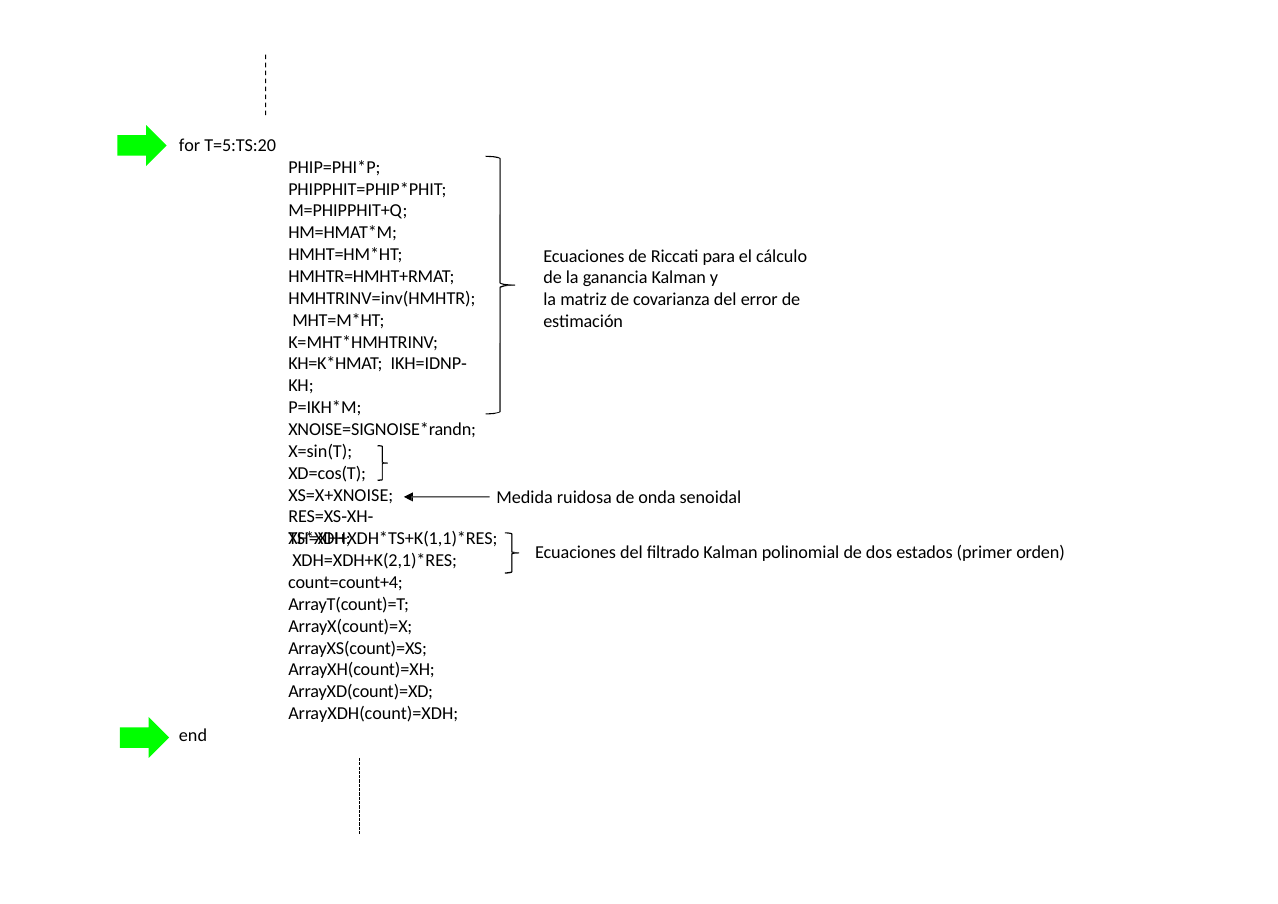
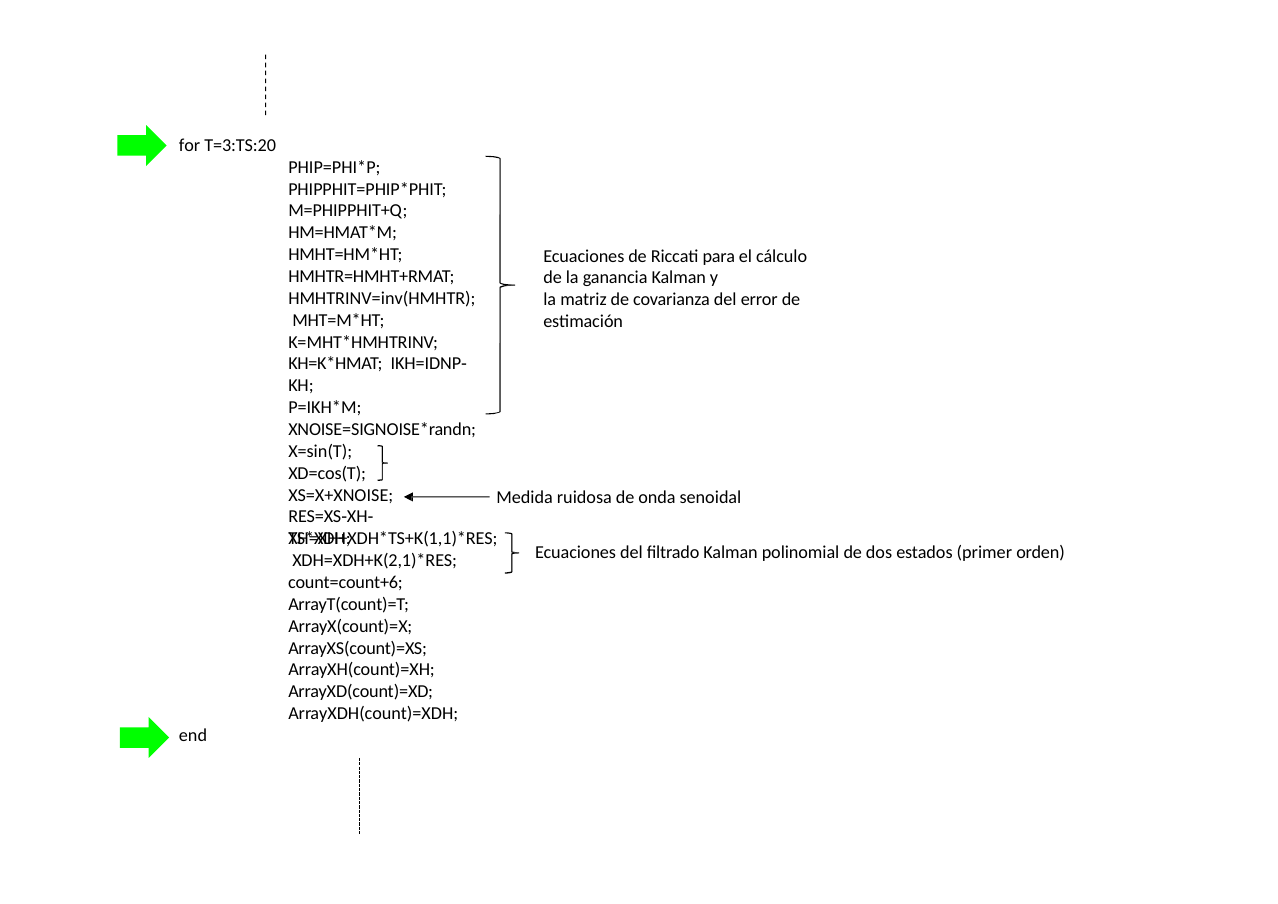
T=5:TS:20: T=5:TS:20 -> T=3:TS:20 (240, 145)
count=count+4: count=count+4 -> count=count+6 (345, 582)
